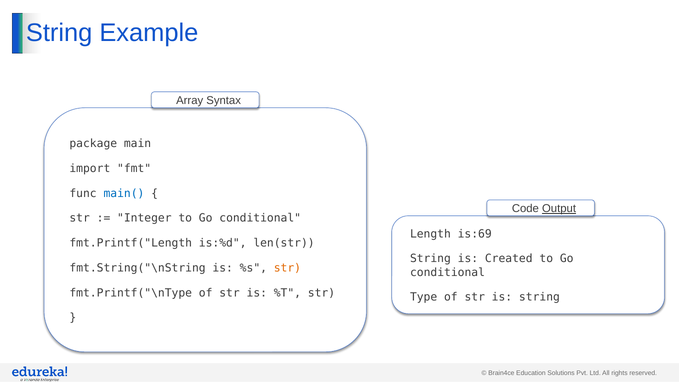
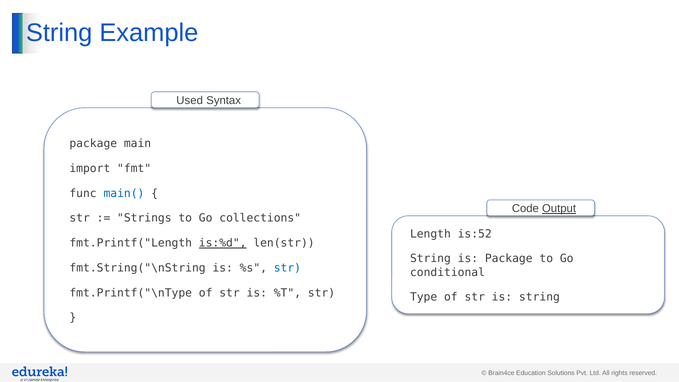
Array: Array -> Used (190, 101)
Integer: Integer -> Strings (144, 218)
conditional: conditional -> collections (260, 218)
is:69: is:69 -> is:52 (475, 234)
is:%d underline: none -> present (223, 243)
is Created: Created -> Package (509, 259)
str colour: orange -> blue (287, 268)
